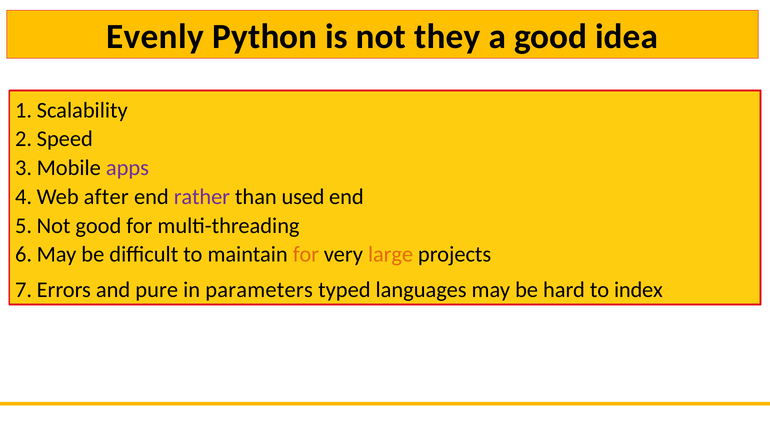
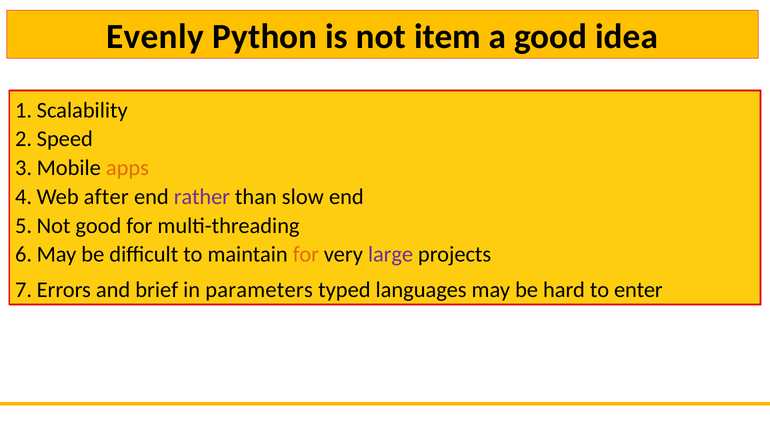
they: they -> item (448, 37)
apps colour: purple -> orange (127, 168)
used: used -> slow (303, 197)
large colour: orange -> purple (391, 255)
pure: pure -> brief (157, 290)
index: index -> enter (638, 290)
